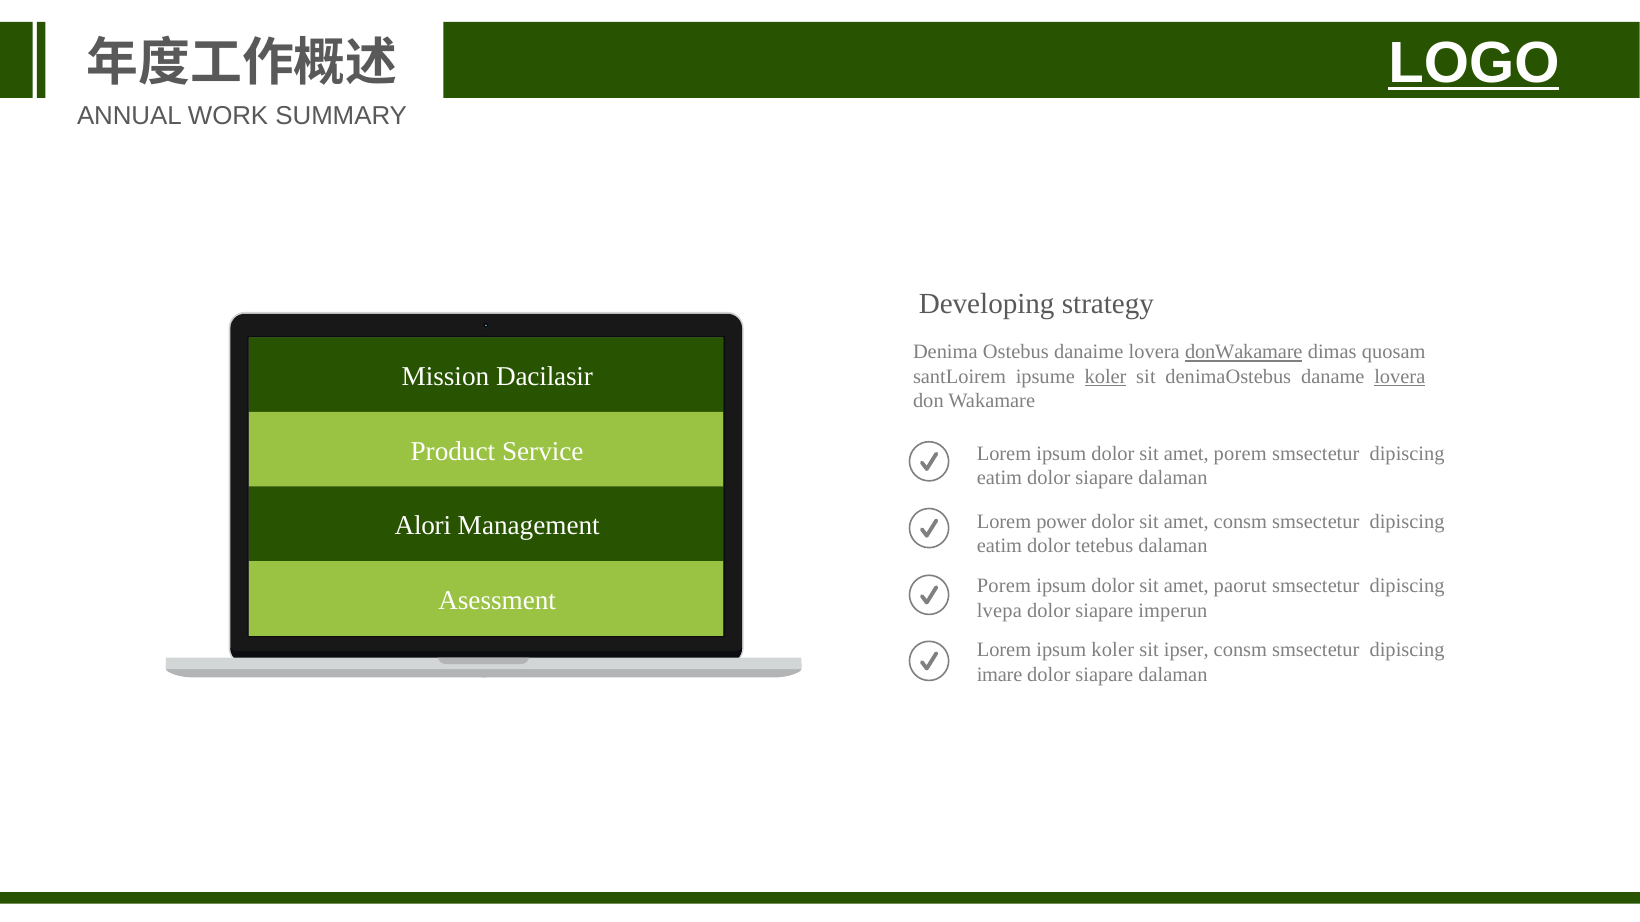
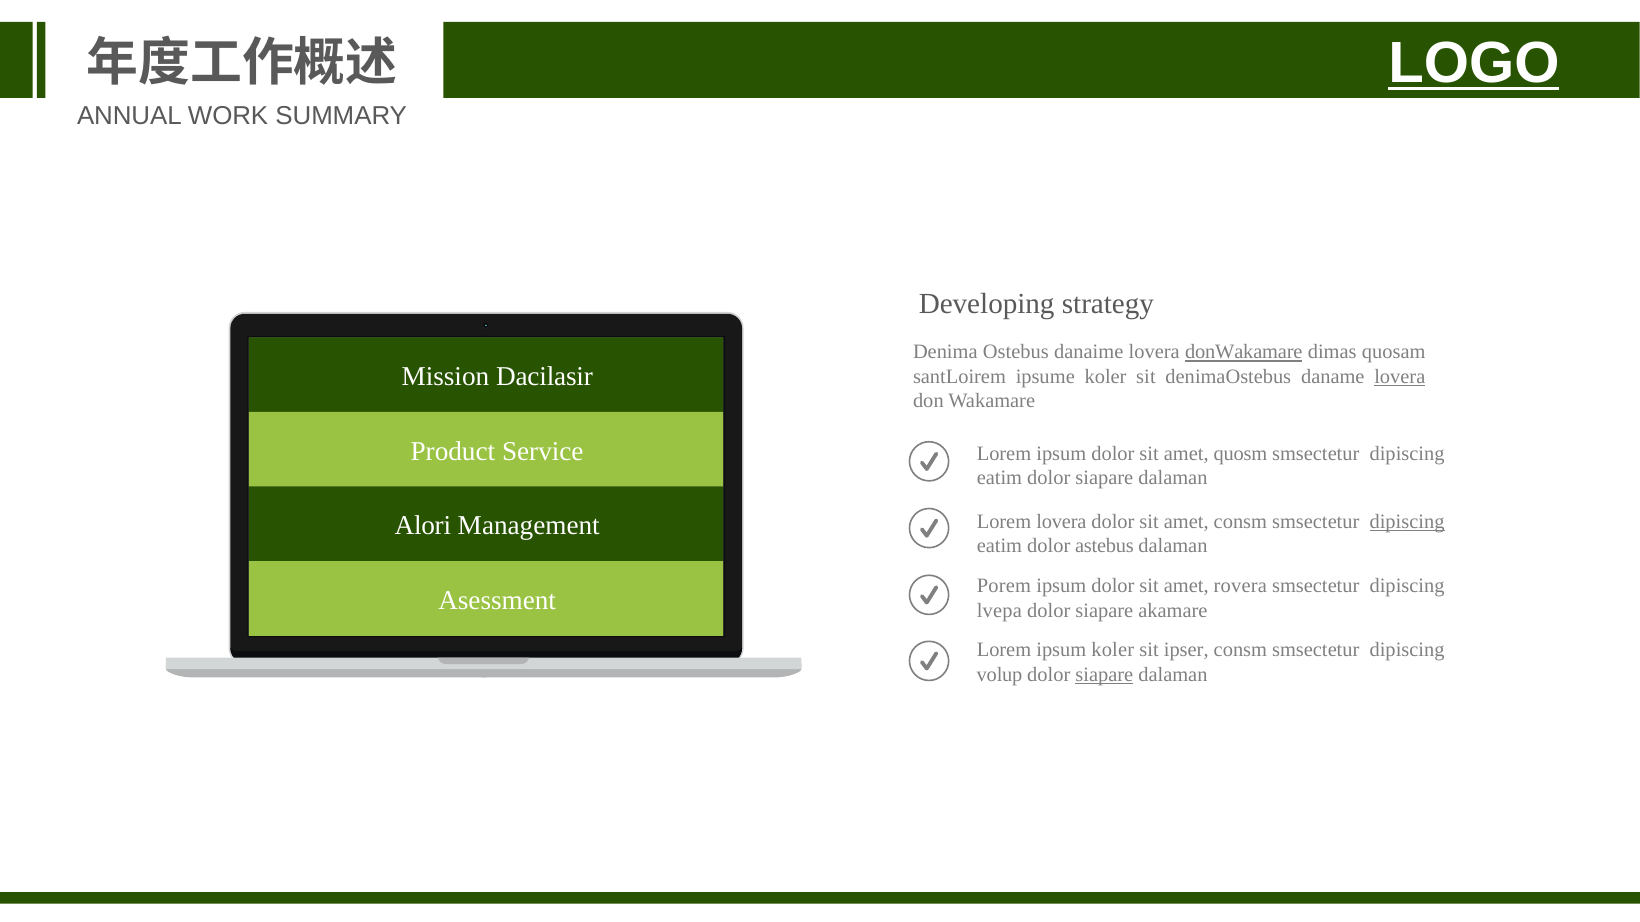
koler underline: present -> none (1106, 377)
amet porem: porem -> quosm (1240, 454)
Lorem power: power -> lovera (1061, 522)
dipiscing underline: none -> present (1407, 522)
tetebus: tetebus -> astebus (1104, 547)
paorut: paorut -> rovera (1240, 586)
imperun: imperun -> akamare (1173, 611)
imare: imare -> volup (1000, 675)
siapare underline: none -> present (1104, 675)
